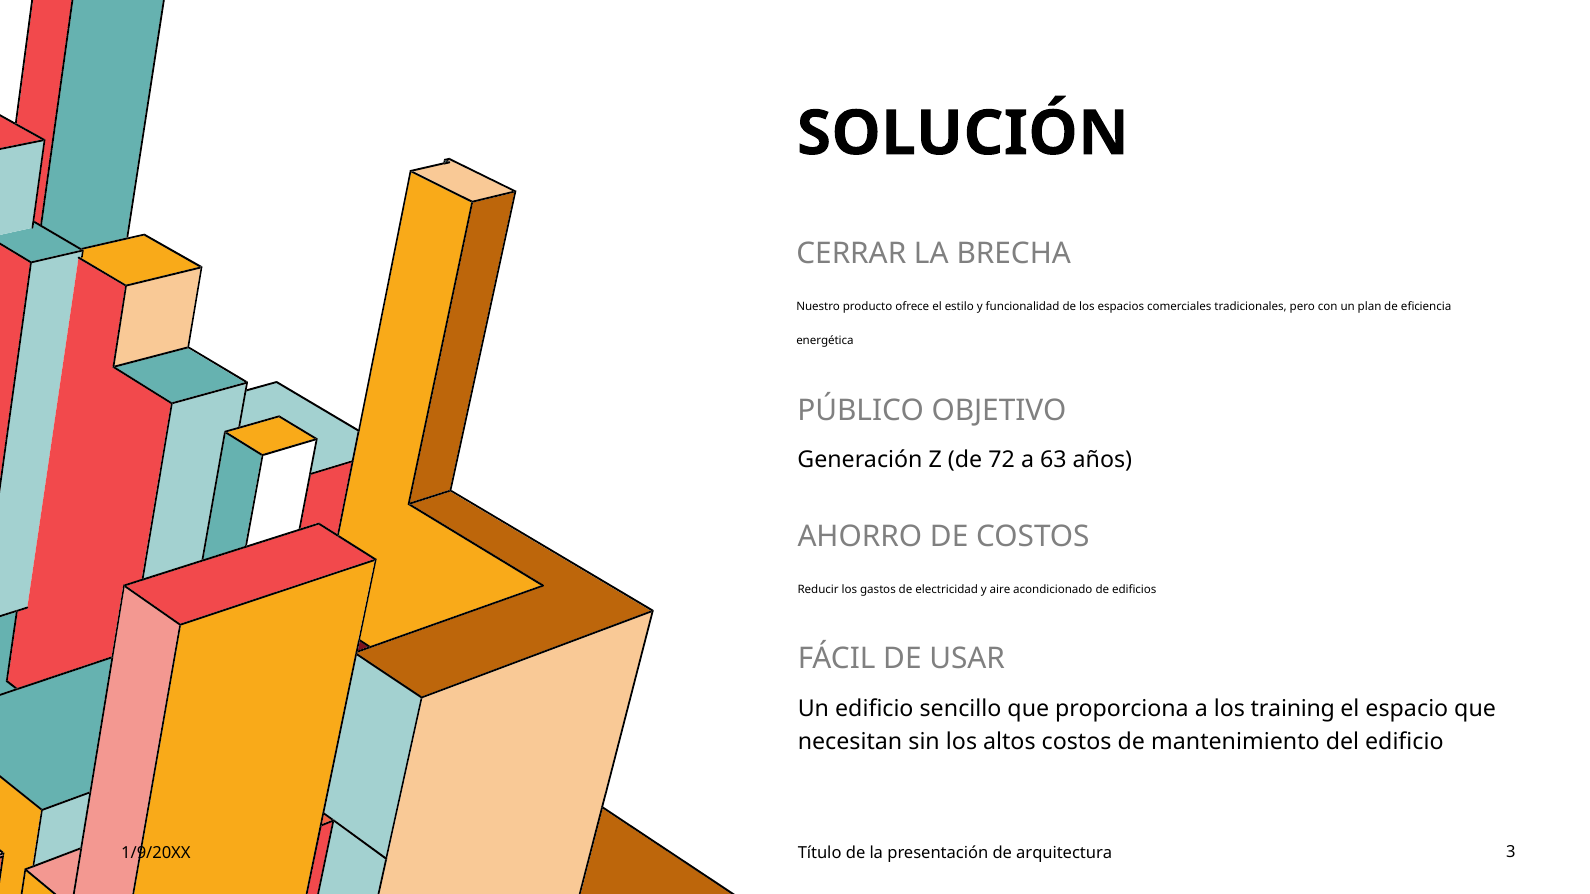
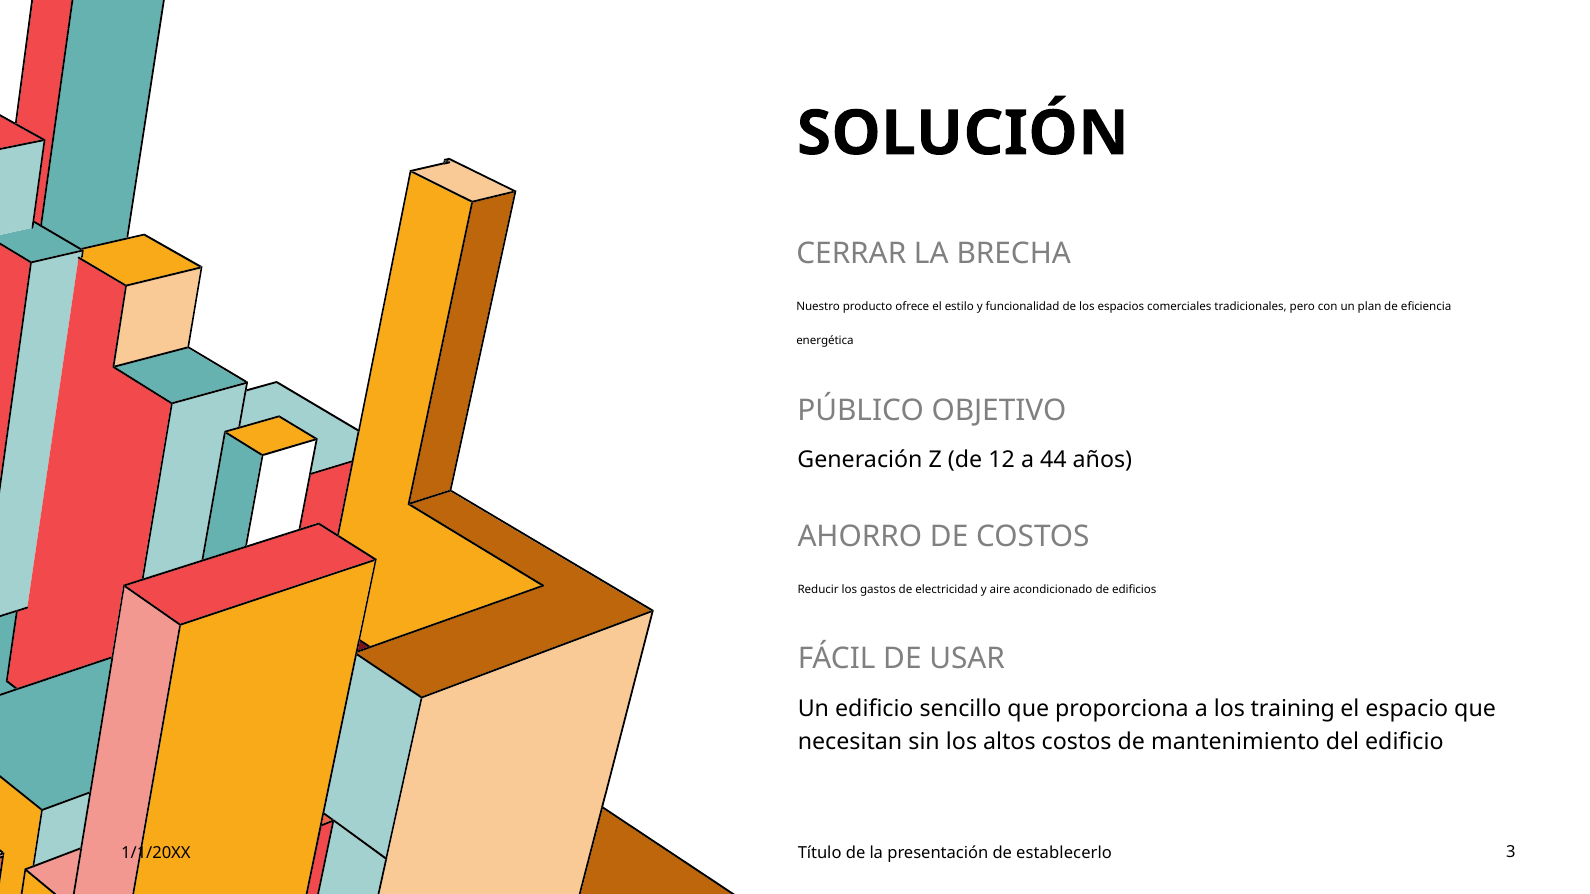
72: 72 -> 12 (1002, 460)
63: 63 -> 44 (1053, 460)
1/9/20XX: 1/9/20XX -> 1/1/20XX (156, 854)
arquitectura: arquitectura -> establecerlo (1064, 854)
